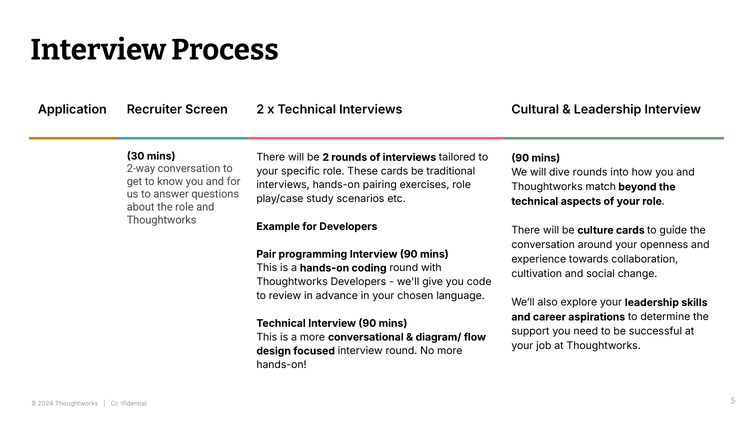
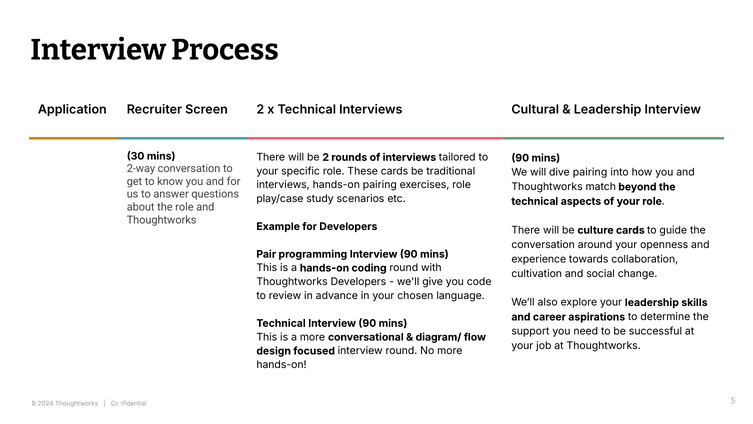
dive rounds: rounds -> pairing (590, 172)
